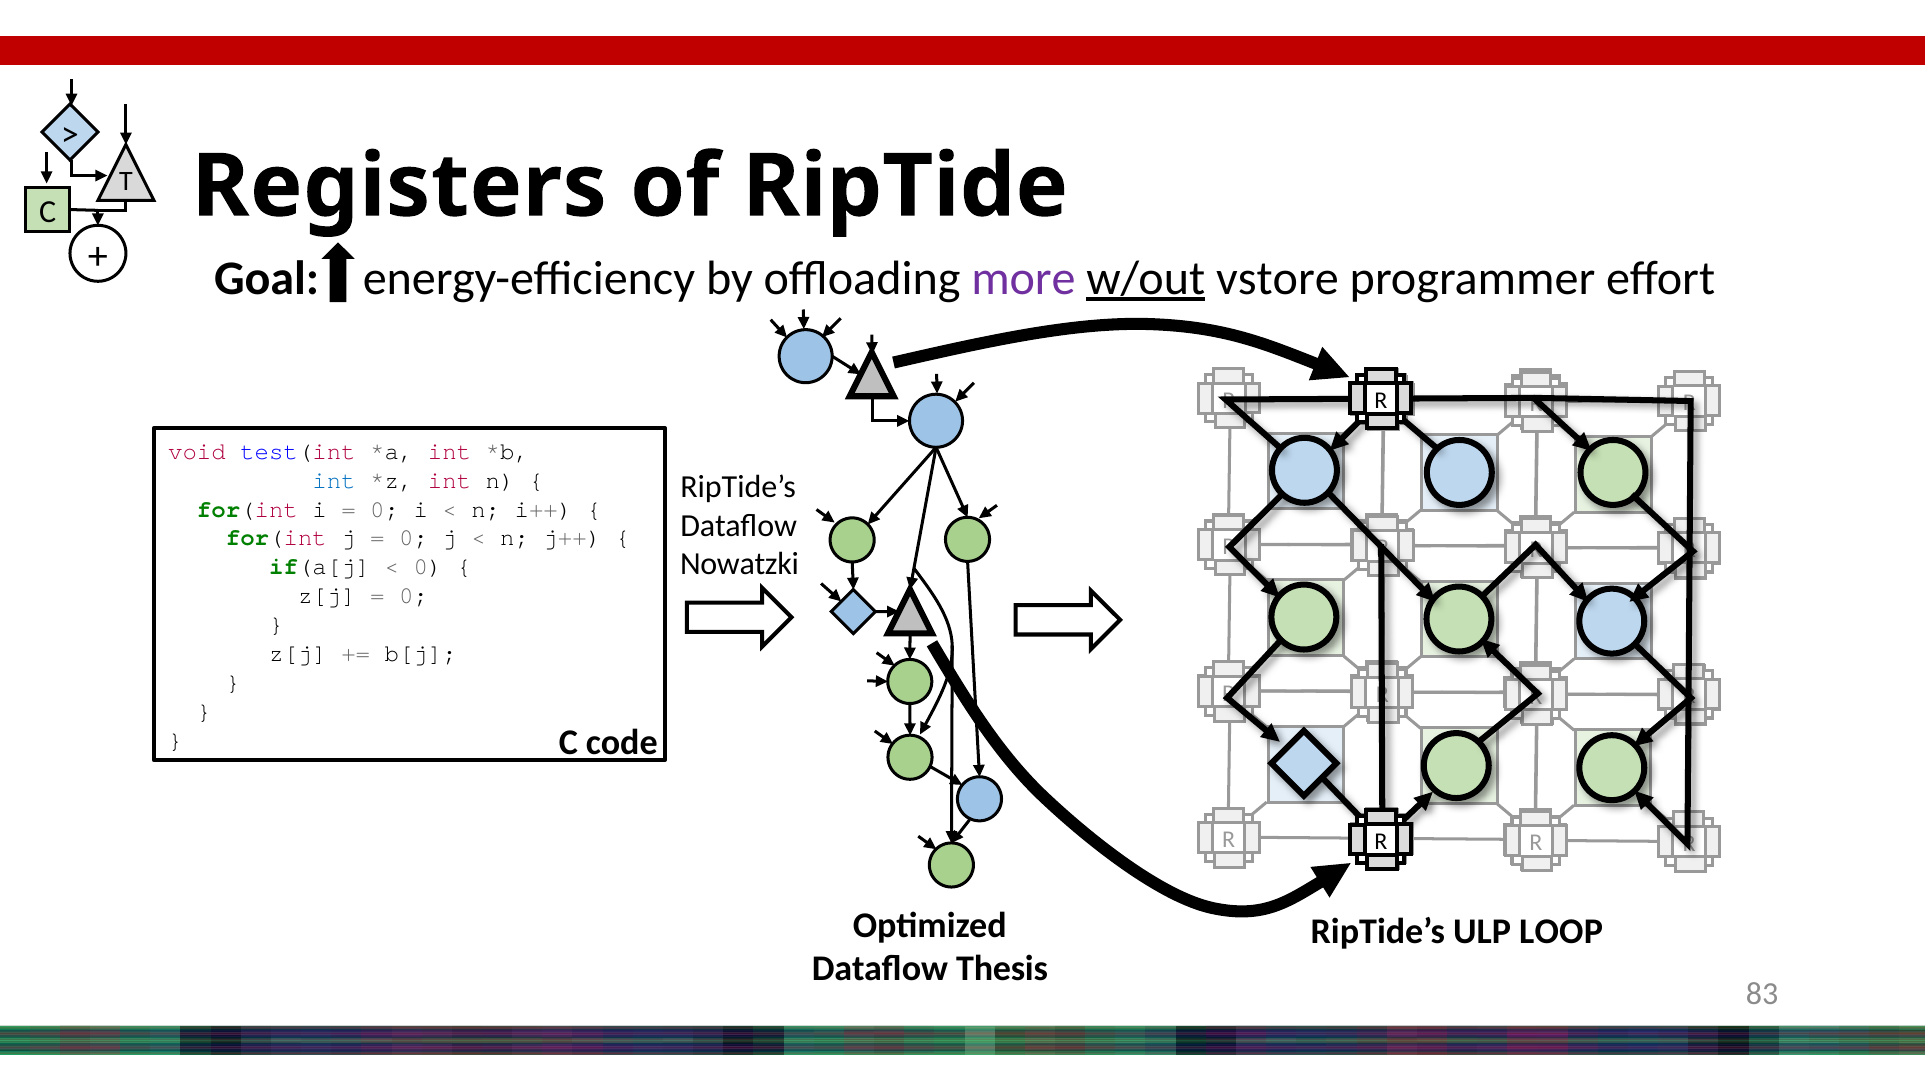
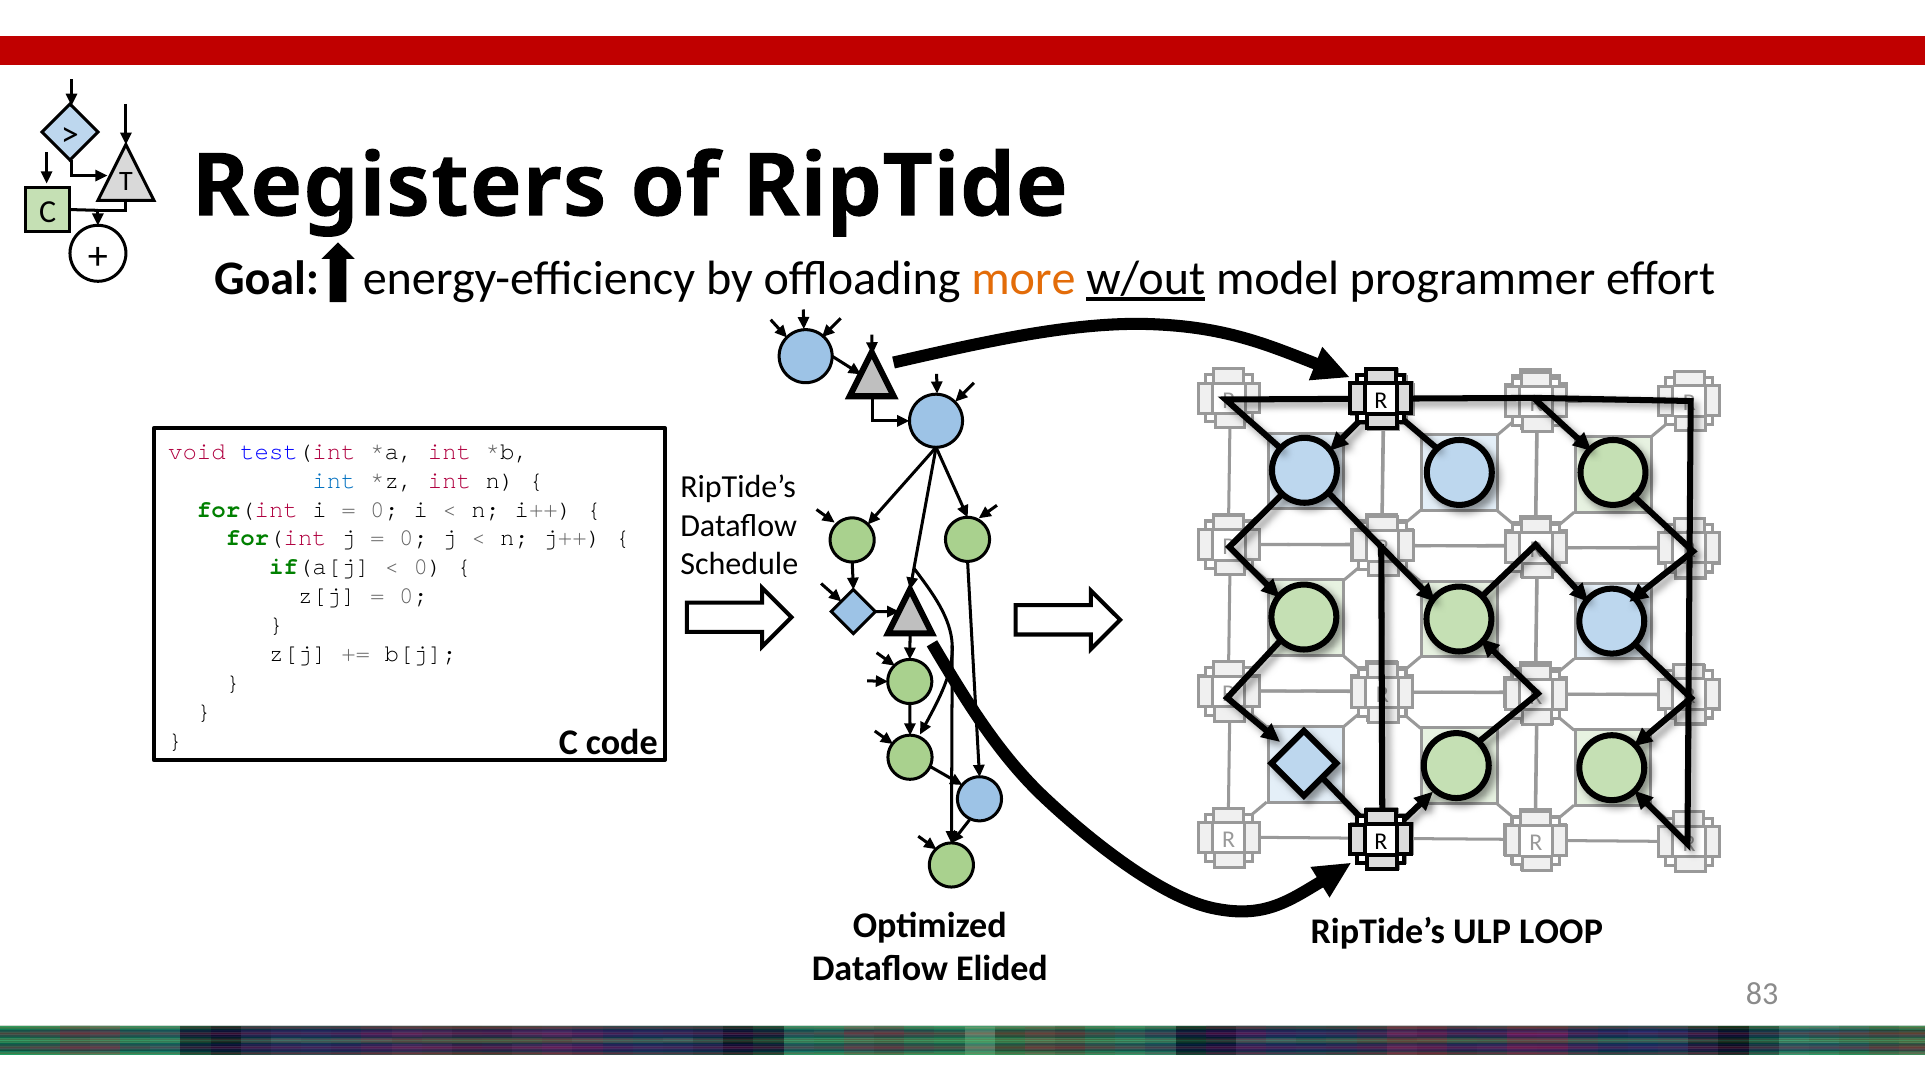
more colour: purple -> orange (1023, 278)
vstore: vstore -> model (1278, 278)
Nowatzki: Nowatzki -> Schedule (739, 564)
Thesis: Thesis -> Elided (1002, 969)
